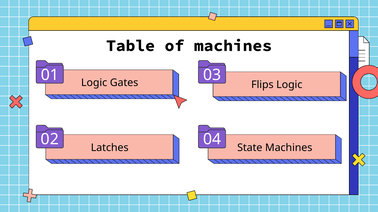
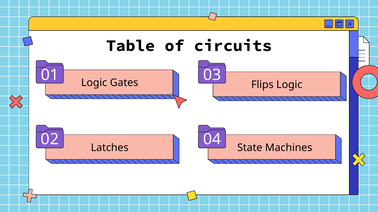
of machines: machines -> circuits (233, 46)
